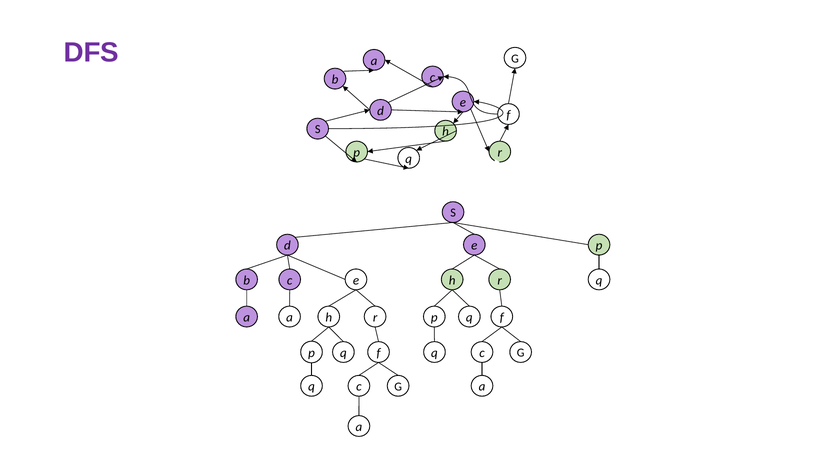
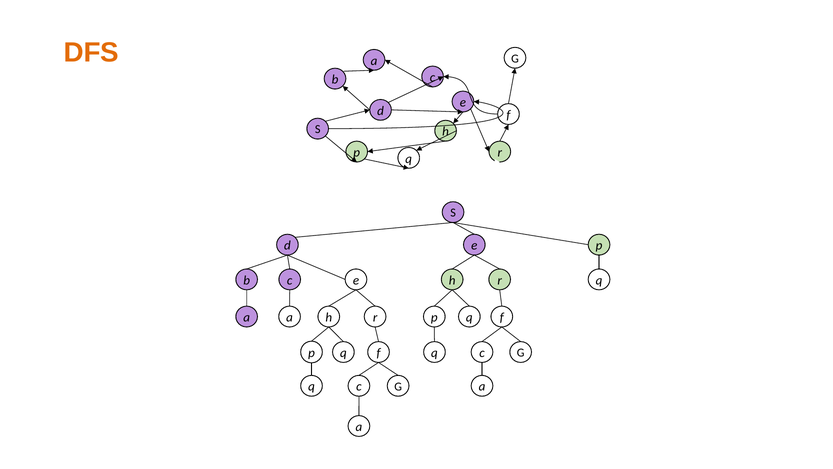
DFS colour: purple -> orange (91, 53)
